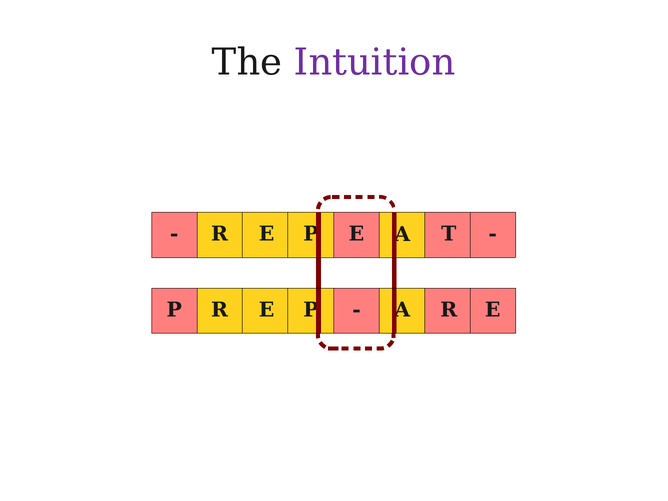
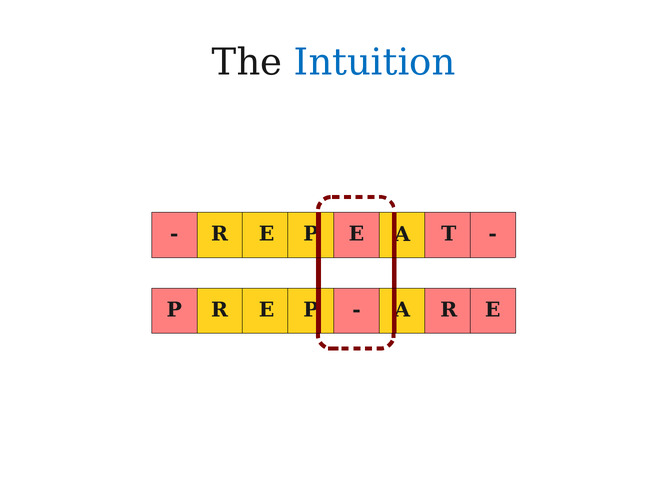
Intuition colour: purple -> blue (375, 63)
